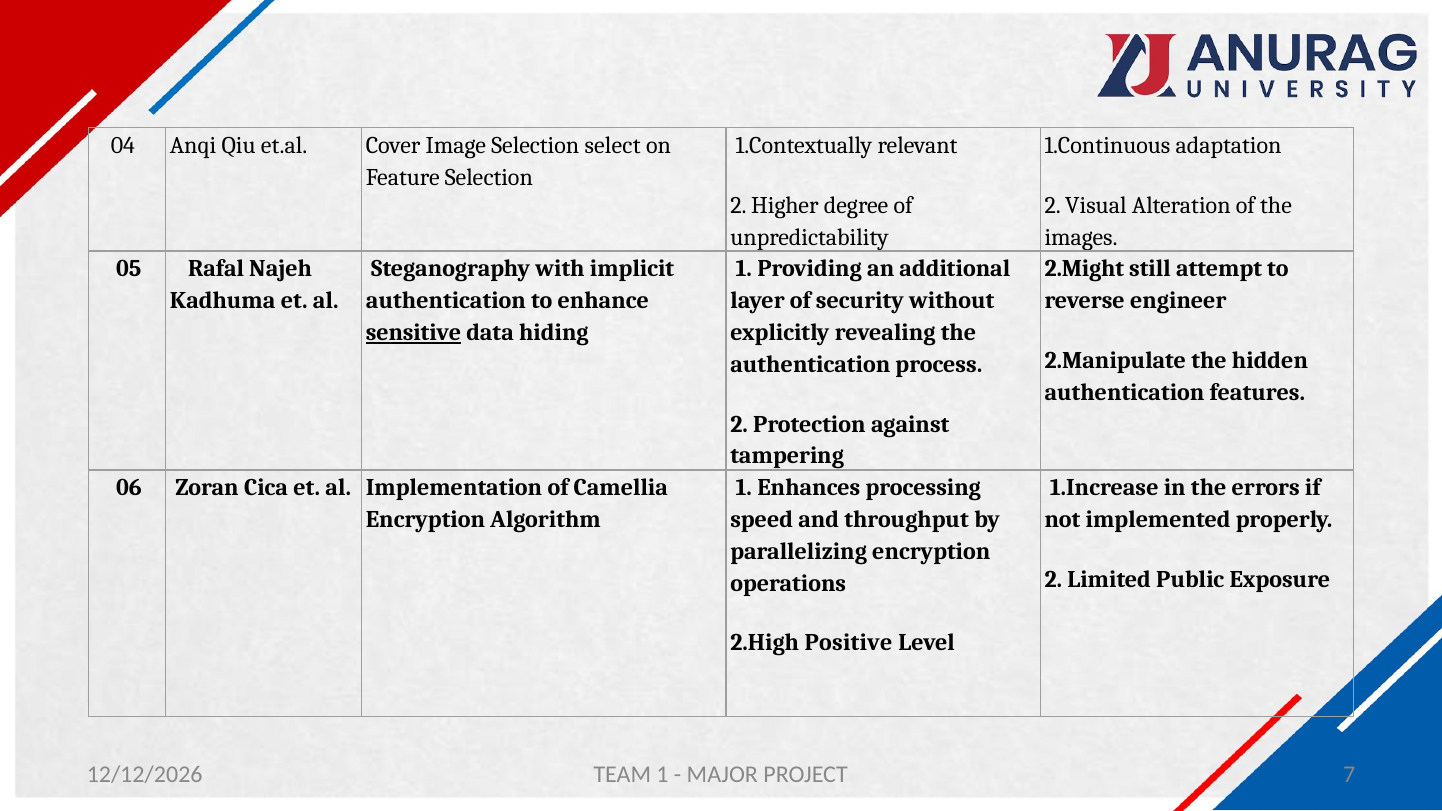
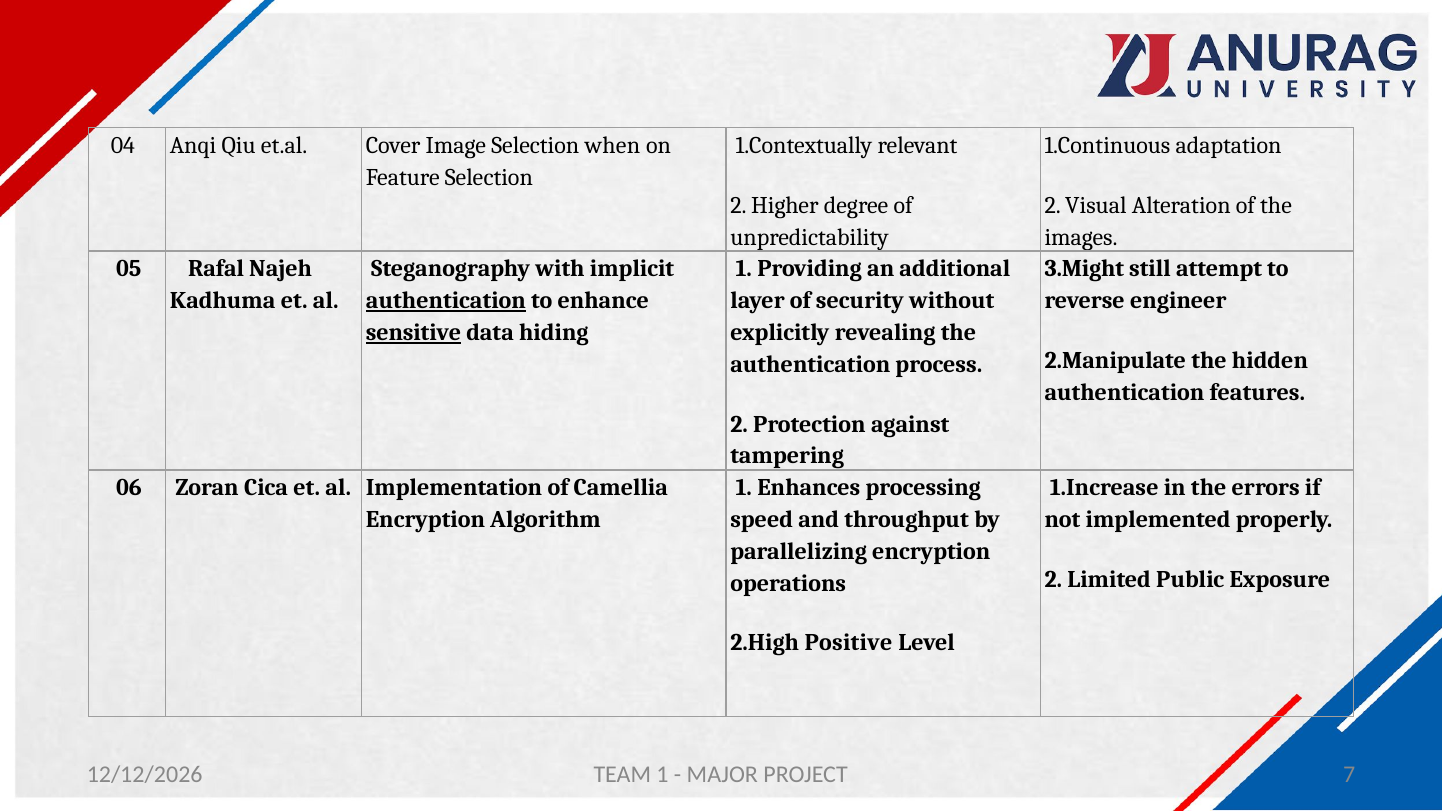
select: select -> when (613, 146)
2.Might: 2.Might -> 3.Might (1084, 269)
authentication underline: none -> present (446, 301)
